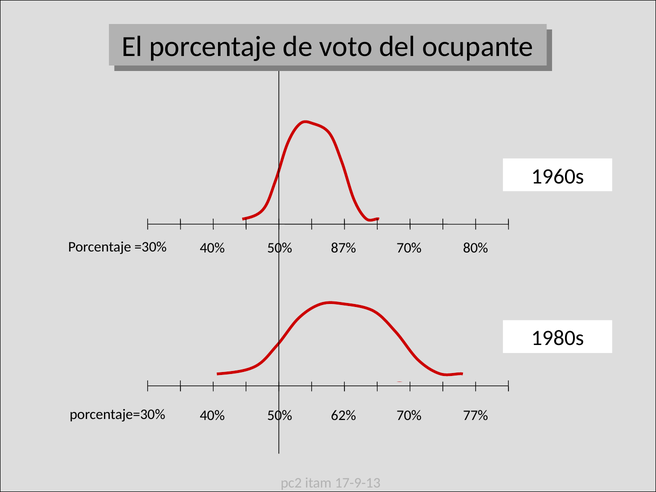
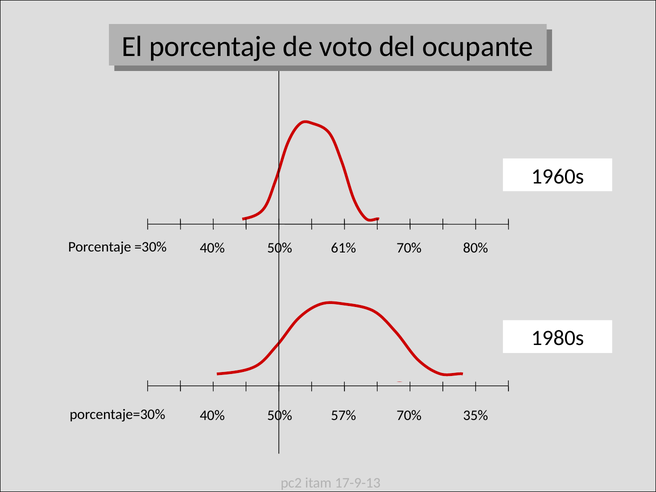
87%: 87% -> 61% (344, 248)
77%: 77% -> 35% (476, 415)
62%: 62% -> 57% (344, 415)
